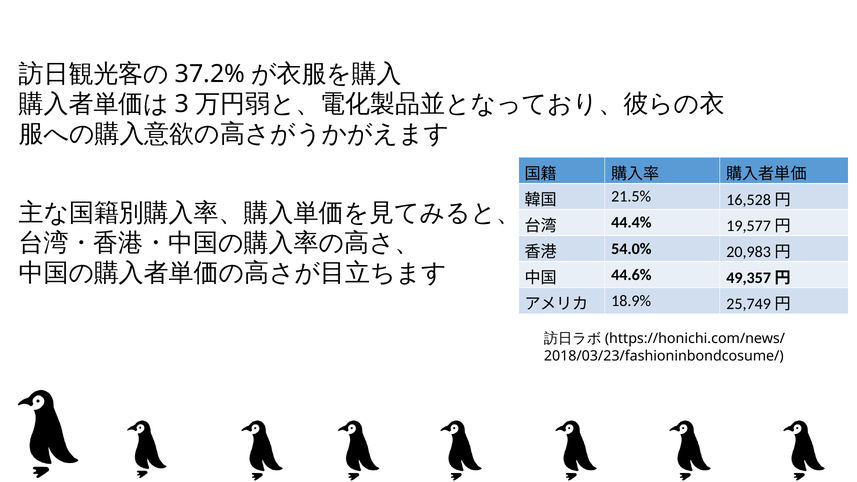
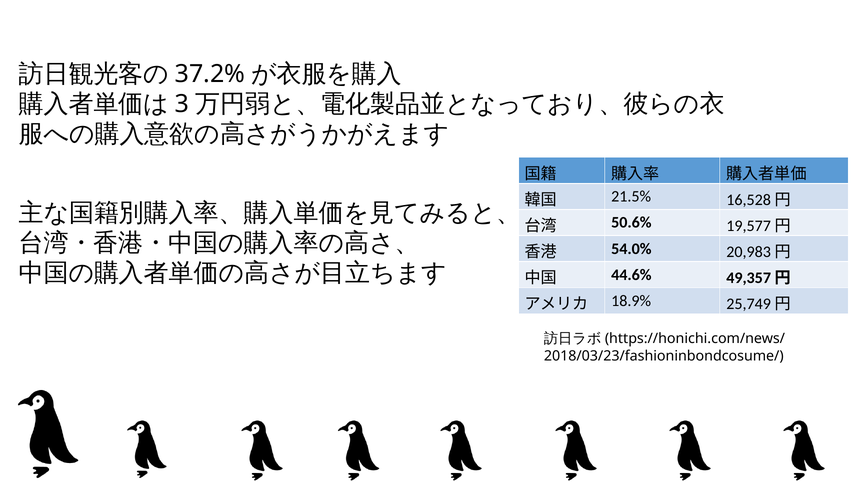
44.4%: 44.4% -> 50.6% (631, 223)
